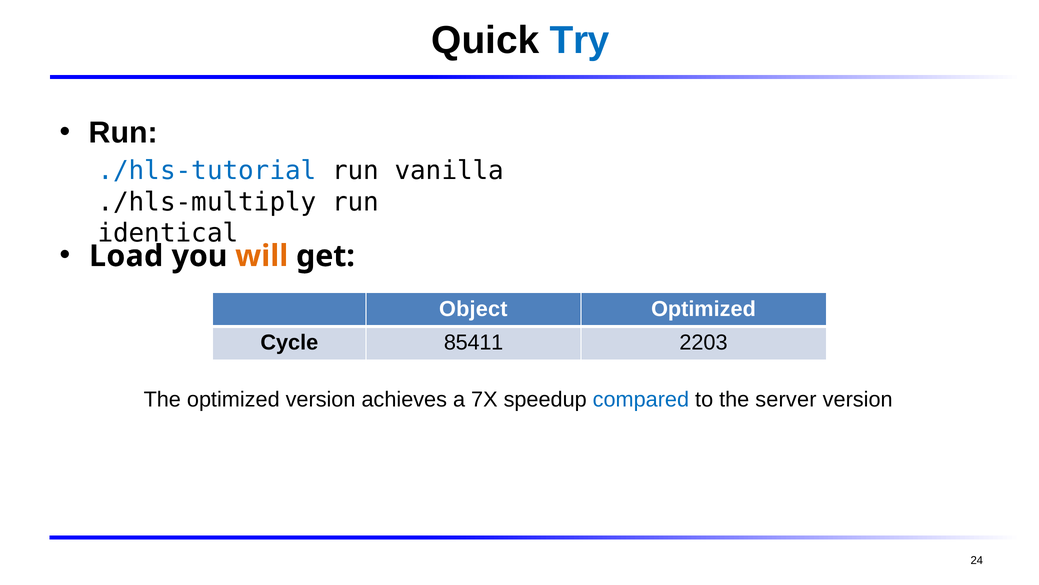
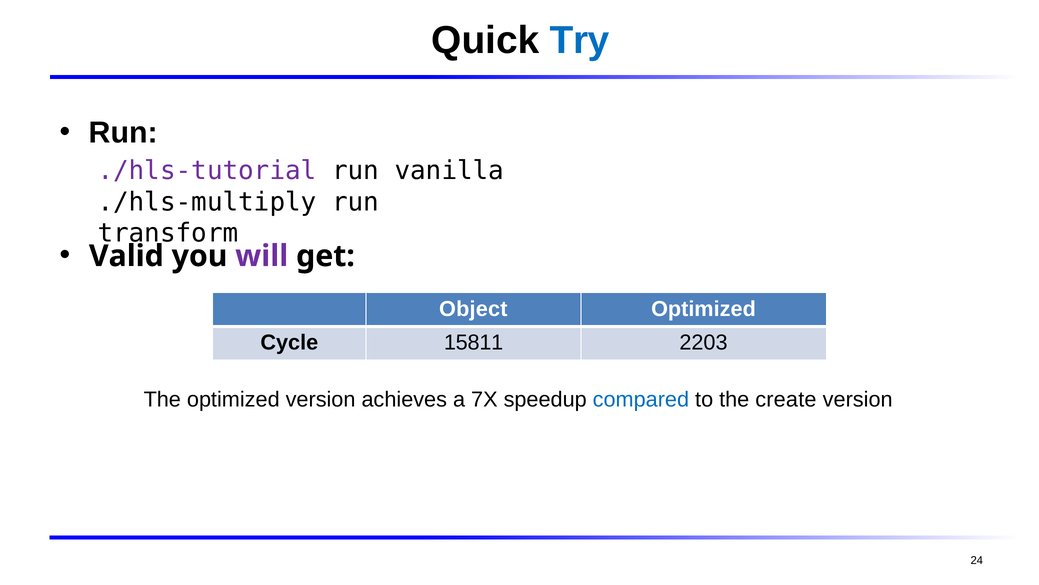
./hls-tutorial colour: blue -> purple (207, 171)
identical: identical -> transform (168, 233)
Load: Load -> Valid (126, 256)
will colour: orange -> purple (262, 256)
85411: 85411 -> 15811 (474, 342)
server: server -> create (786, 399)
